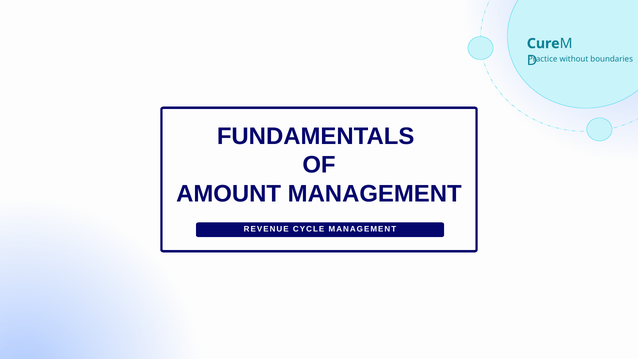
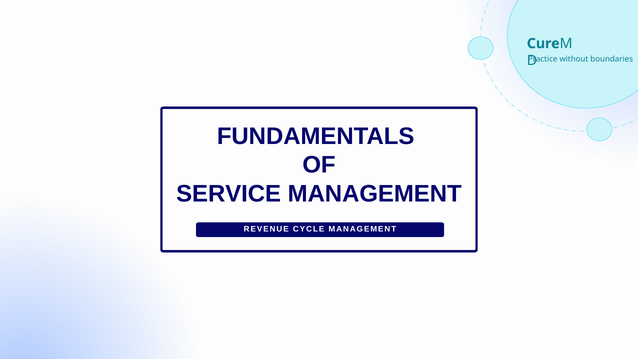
AMOUNT: AMOUNT -> SERVICE (229, 194)
